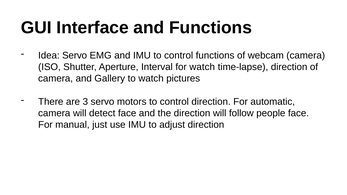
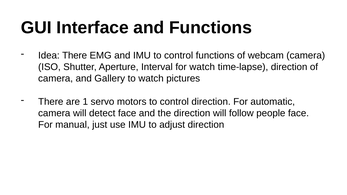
Idea Servo: Servo -> There (75, 55)
3: 3 -> 1 (85, 102)
